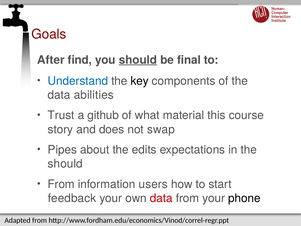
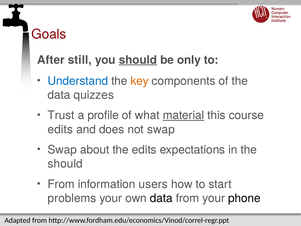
find: find -> still (80, 60)
final: final -> only (189, 60)
key colour: black -> orange (140, 81)
abilities: abilities -> quizzes (94, 95)
github: github -> profile (103, 115)
material underline: none -> present (184, 115)
story: story -> edits (60, 129)
Pipes: Pipes -> Swap (62, 150)
feedback: feedback -> problems (72, 198)
data colour: red -> black (161, 198)
